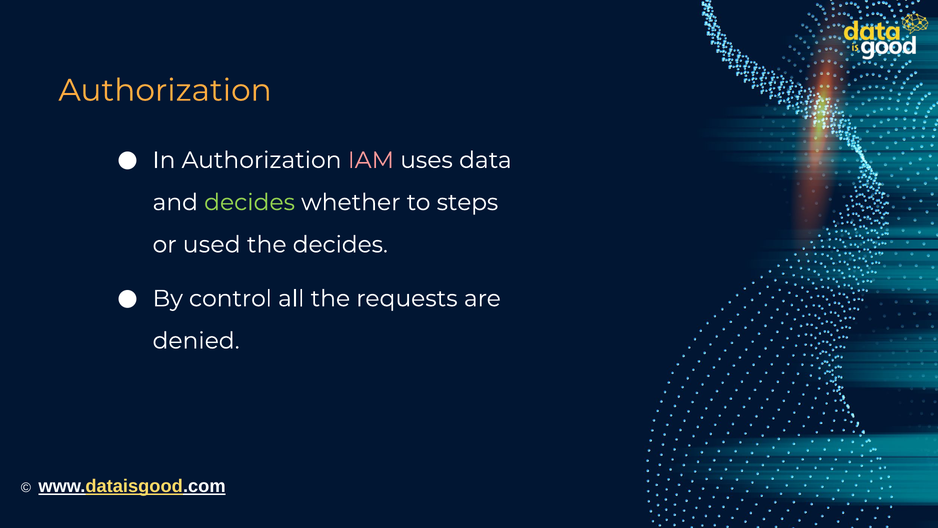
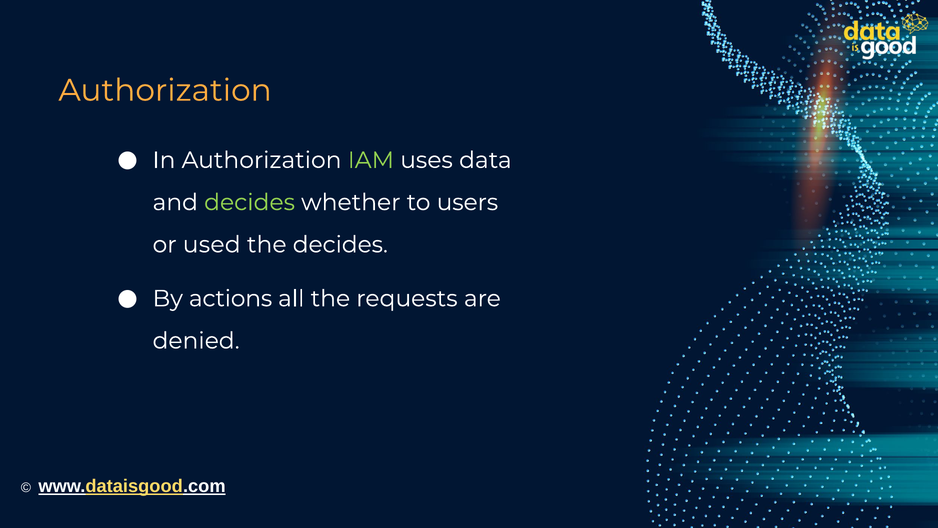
IAM colour: pink -> light green (371, 160)
steps: steps -> users (467, 202)
control: control -> actions (231, 298)
